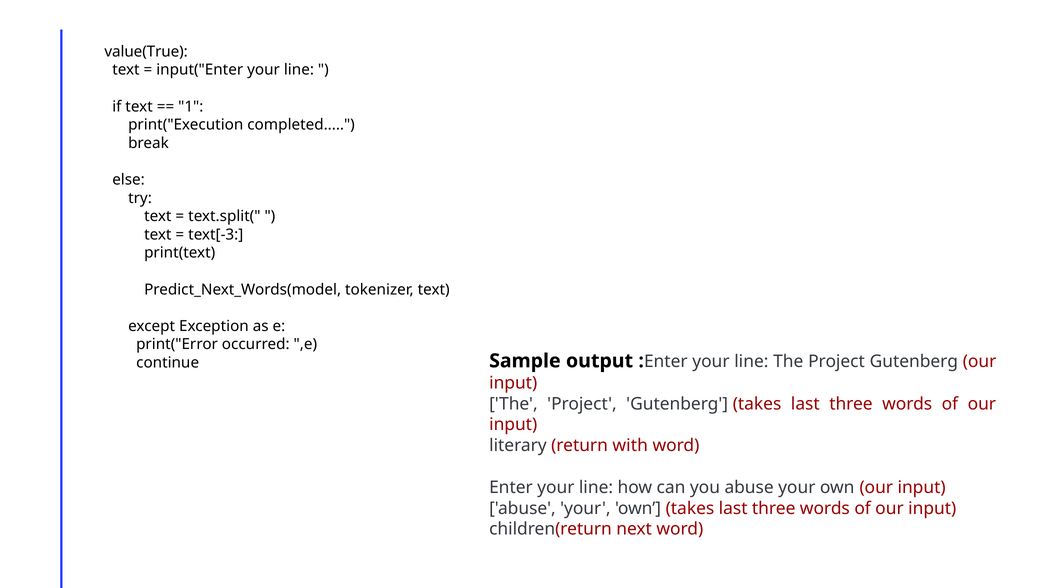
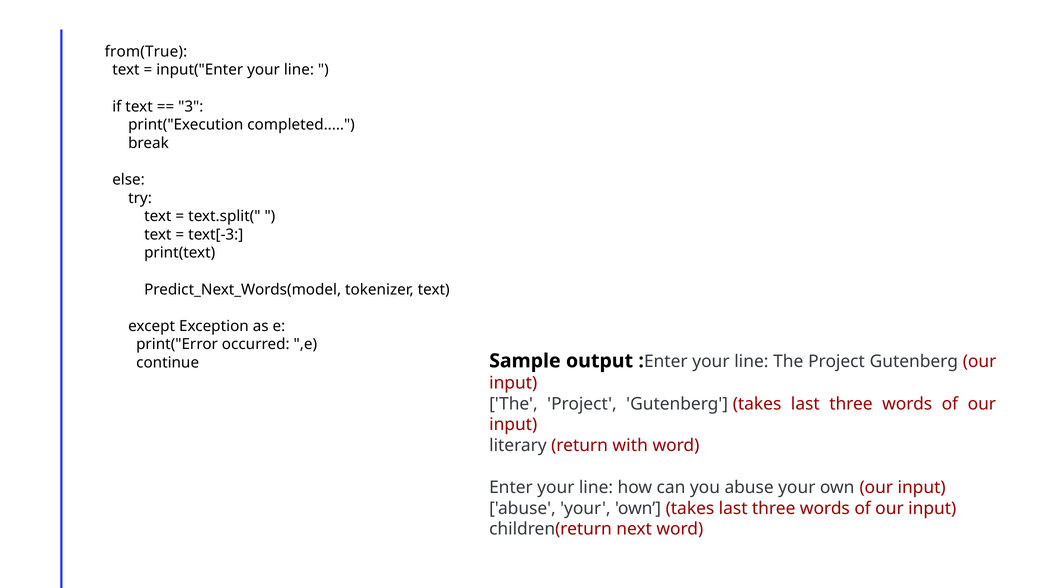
value(True: value(True -> from(True (146, 52)
1: 1 -> 3 (191, 106)
